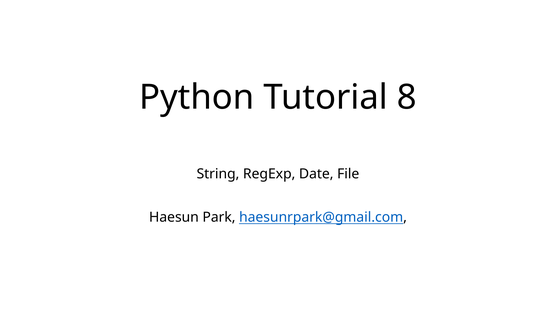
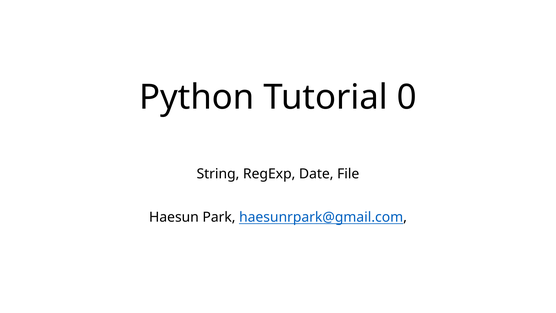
8: 8 -> 0 (407, 97)
